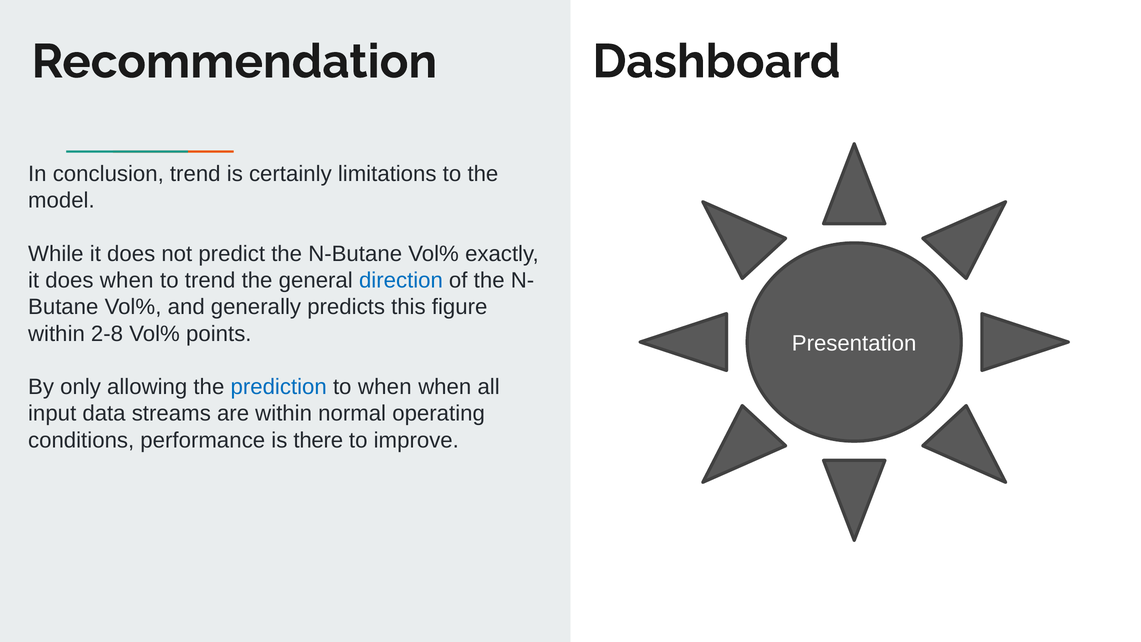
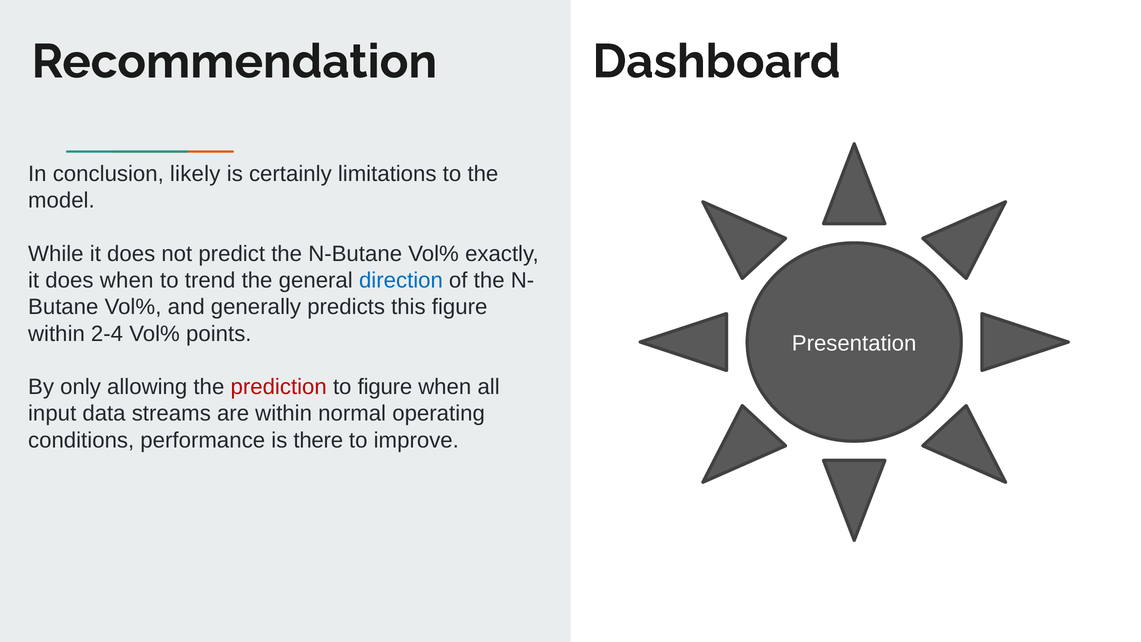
conclusion trend: trend -> likely (195, 174)
2-8: 2-8 -> 2-4 (107, 334)
prediction colour: blue -> red (279, 387)
to when: when -> figure (385, 387)
